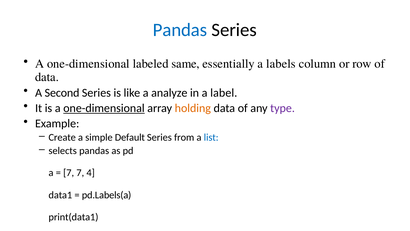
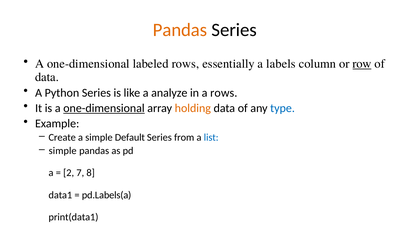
Pandas colour: blue -> orange (180, 30)
labeled same: same -> rows (186, 64)
row underline: none -> present (362, 64)
Second: Second -> Python (62, 93)
a label: label -> rows (224, 93)
type colour: purple -> blue (283, 108)
selects: selects -> simple (63, 150)
7: 7 -> 2 (69, 173)
4: 4 -> 8 (91, 173)
